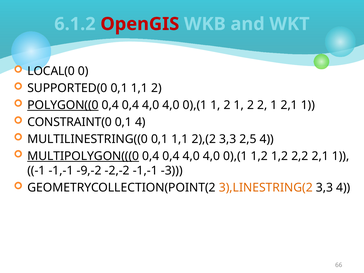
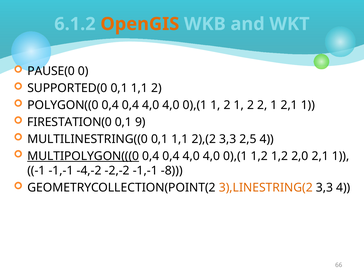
OpenGIS colour: red -> orange (140, 24)
LOCAL(0: LOCAL(0 -> PAUSE(0 (51, 71)
POLYGON((0 underline: present -> none (63, 105)
CONSTRAINT(0: CONSTRAINT(0 -> FIRESTATION(0 (70, 122)
0,1 4: 4 -> 9 (140, 122)
2,2: 2,2 -> 2,0 (300, 156)
-9,-2: -9,-2 -> -4,-2 (89, 171)
-3: -3 -> -8 (172, 171)
